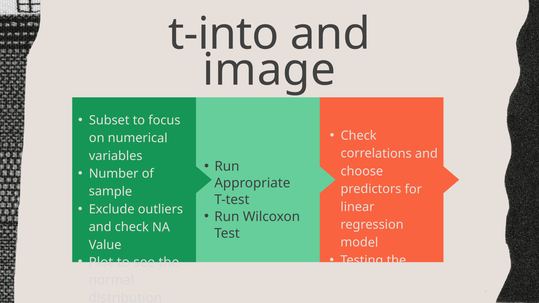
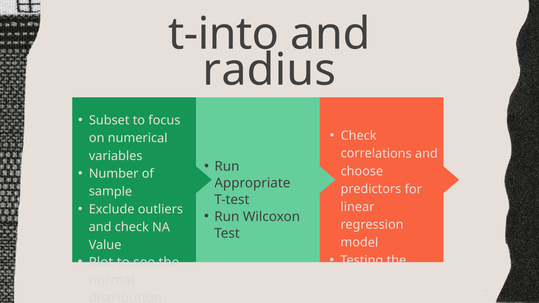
image: image -> radius (269, 70)
